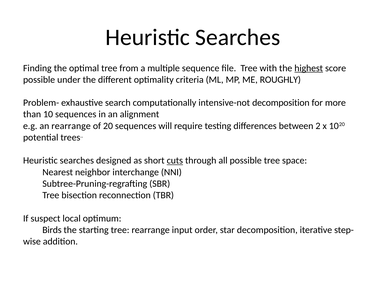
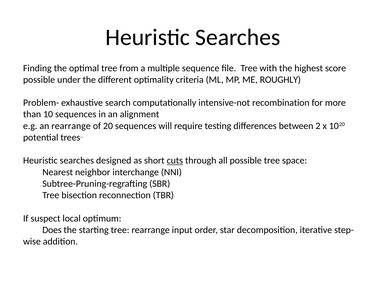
highest underline: present -> none (309, 68)
intensive-not decomposition: decomposition -> recombination (281, 103)
Birds: Birds -> Does (52, 230)
